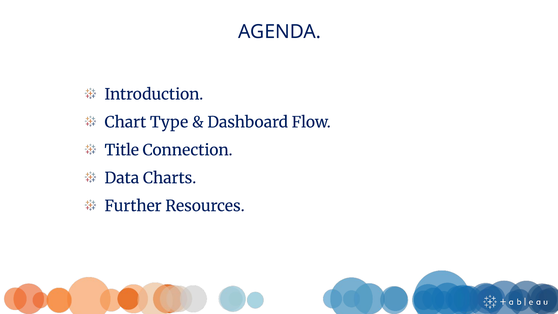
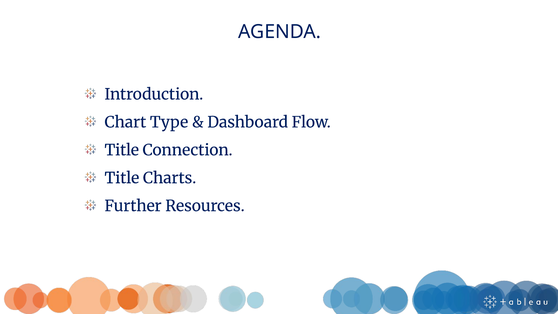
Data: Data -> Title (122, 178)
